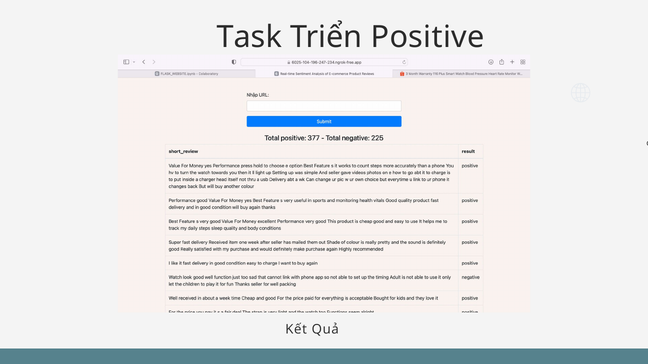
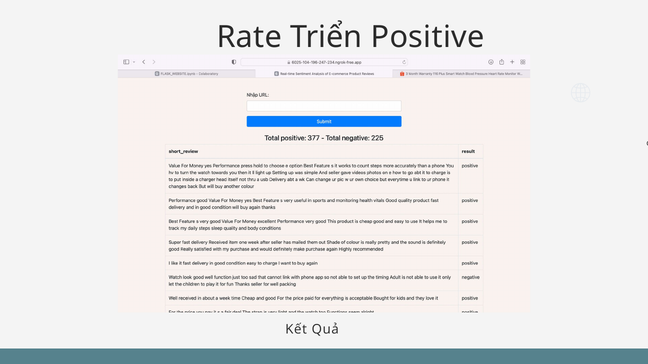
Task: Task -> Rate (249, 37)
